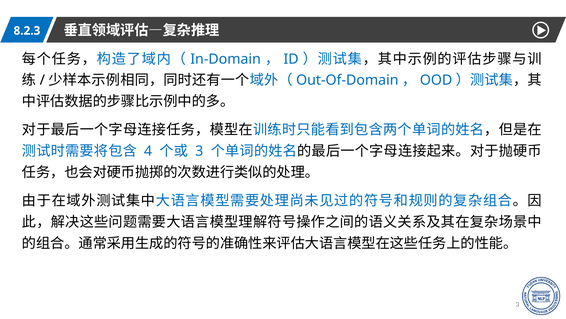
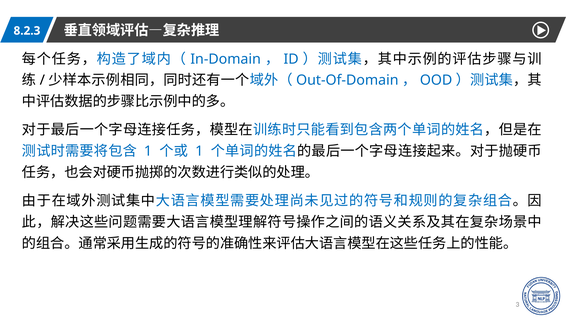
4: 4 -> 1 (148, 151)
3: 3 -> 1 (199, 151)
